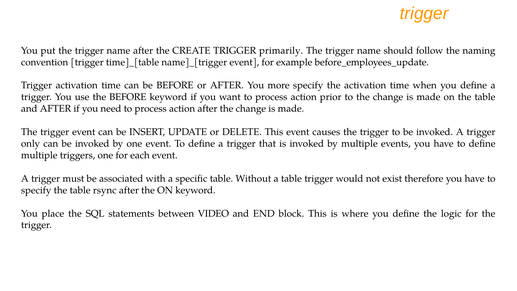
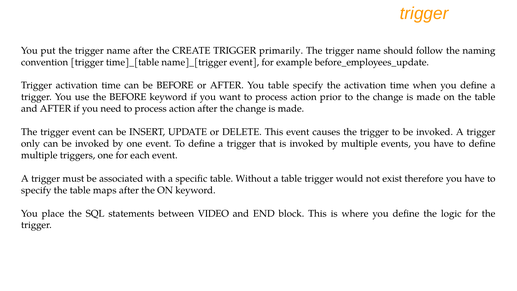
You more: more -> table (278, 85)
rsync: rsync -> maps (105, 190)
